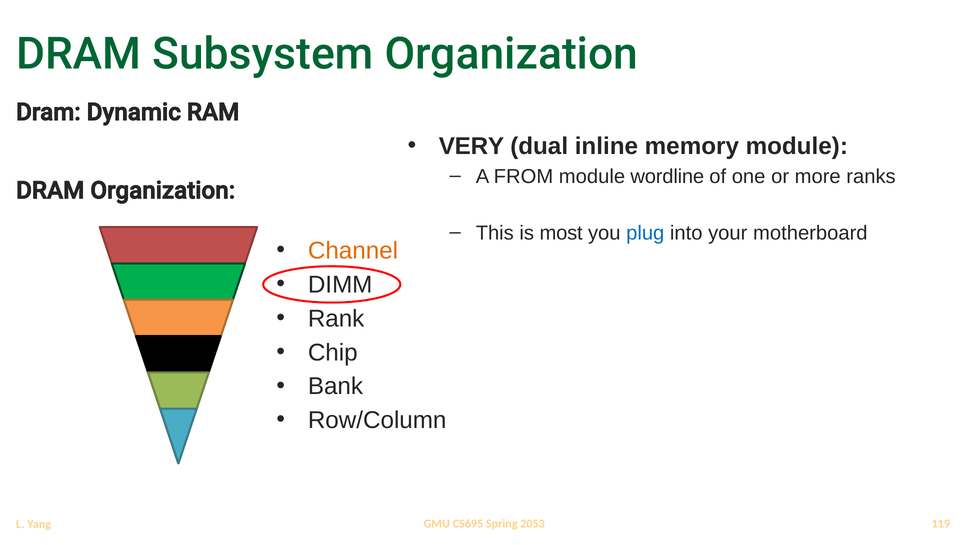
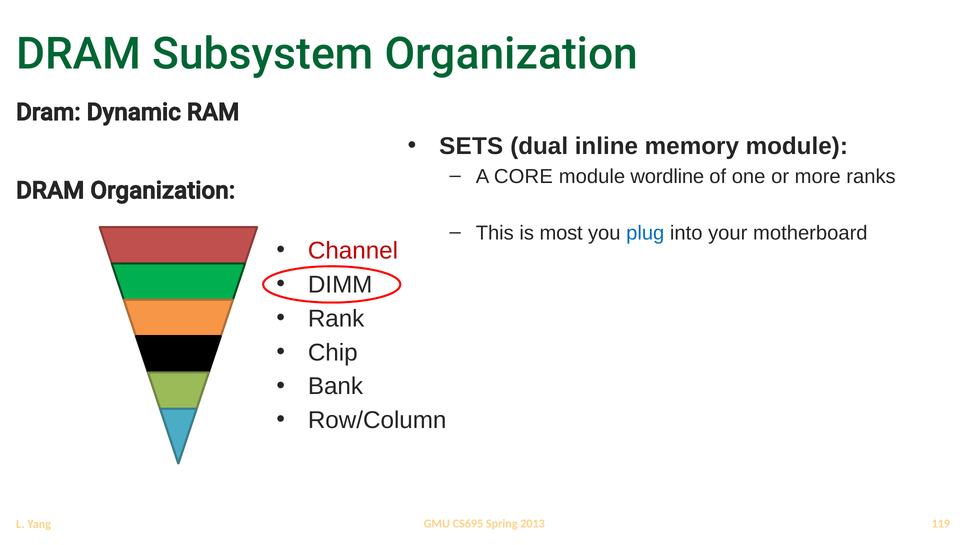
VERY: VERY -> SETS (471, 146)
FROM: FROM -> CORE (523, 176)
Channel colour: orange -> red (353, 251)
2053: 2053 -> 2013 (533, 524)
